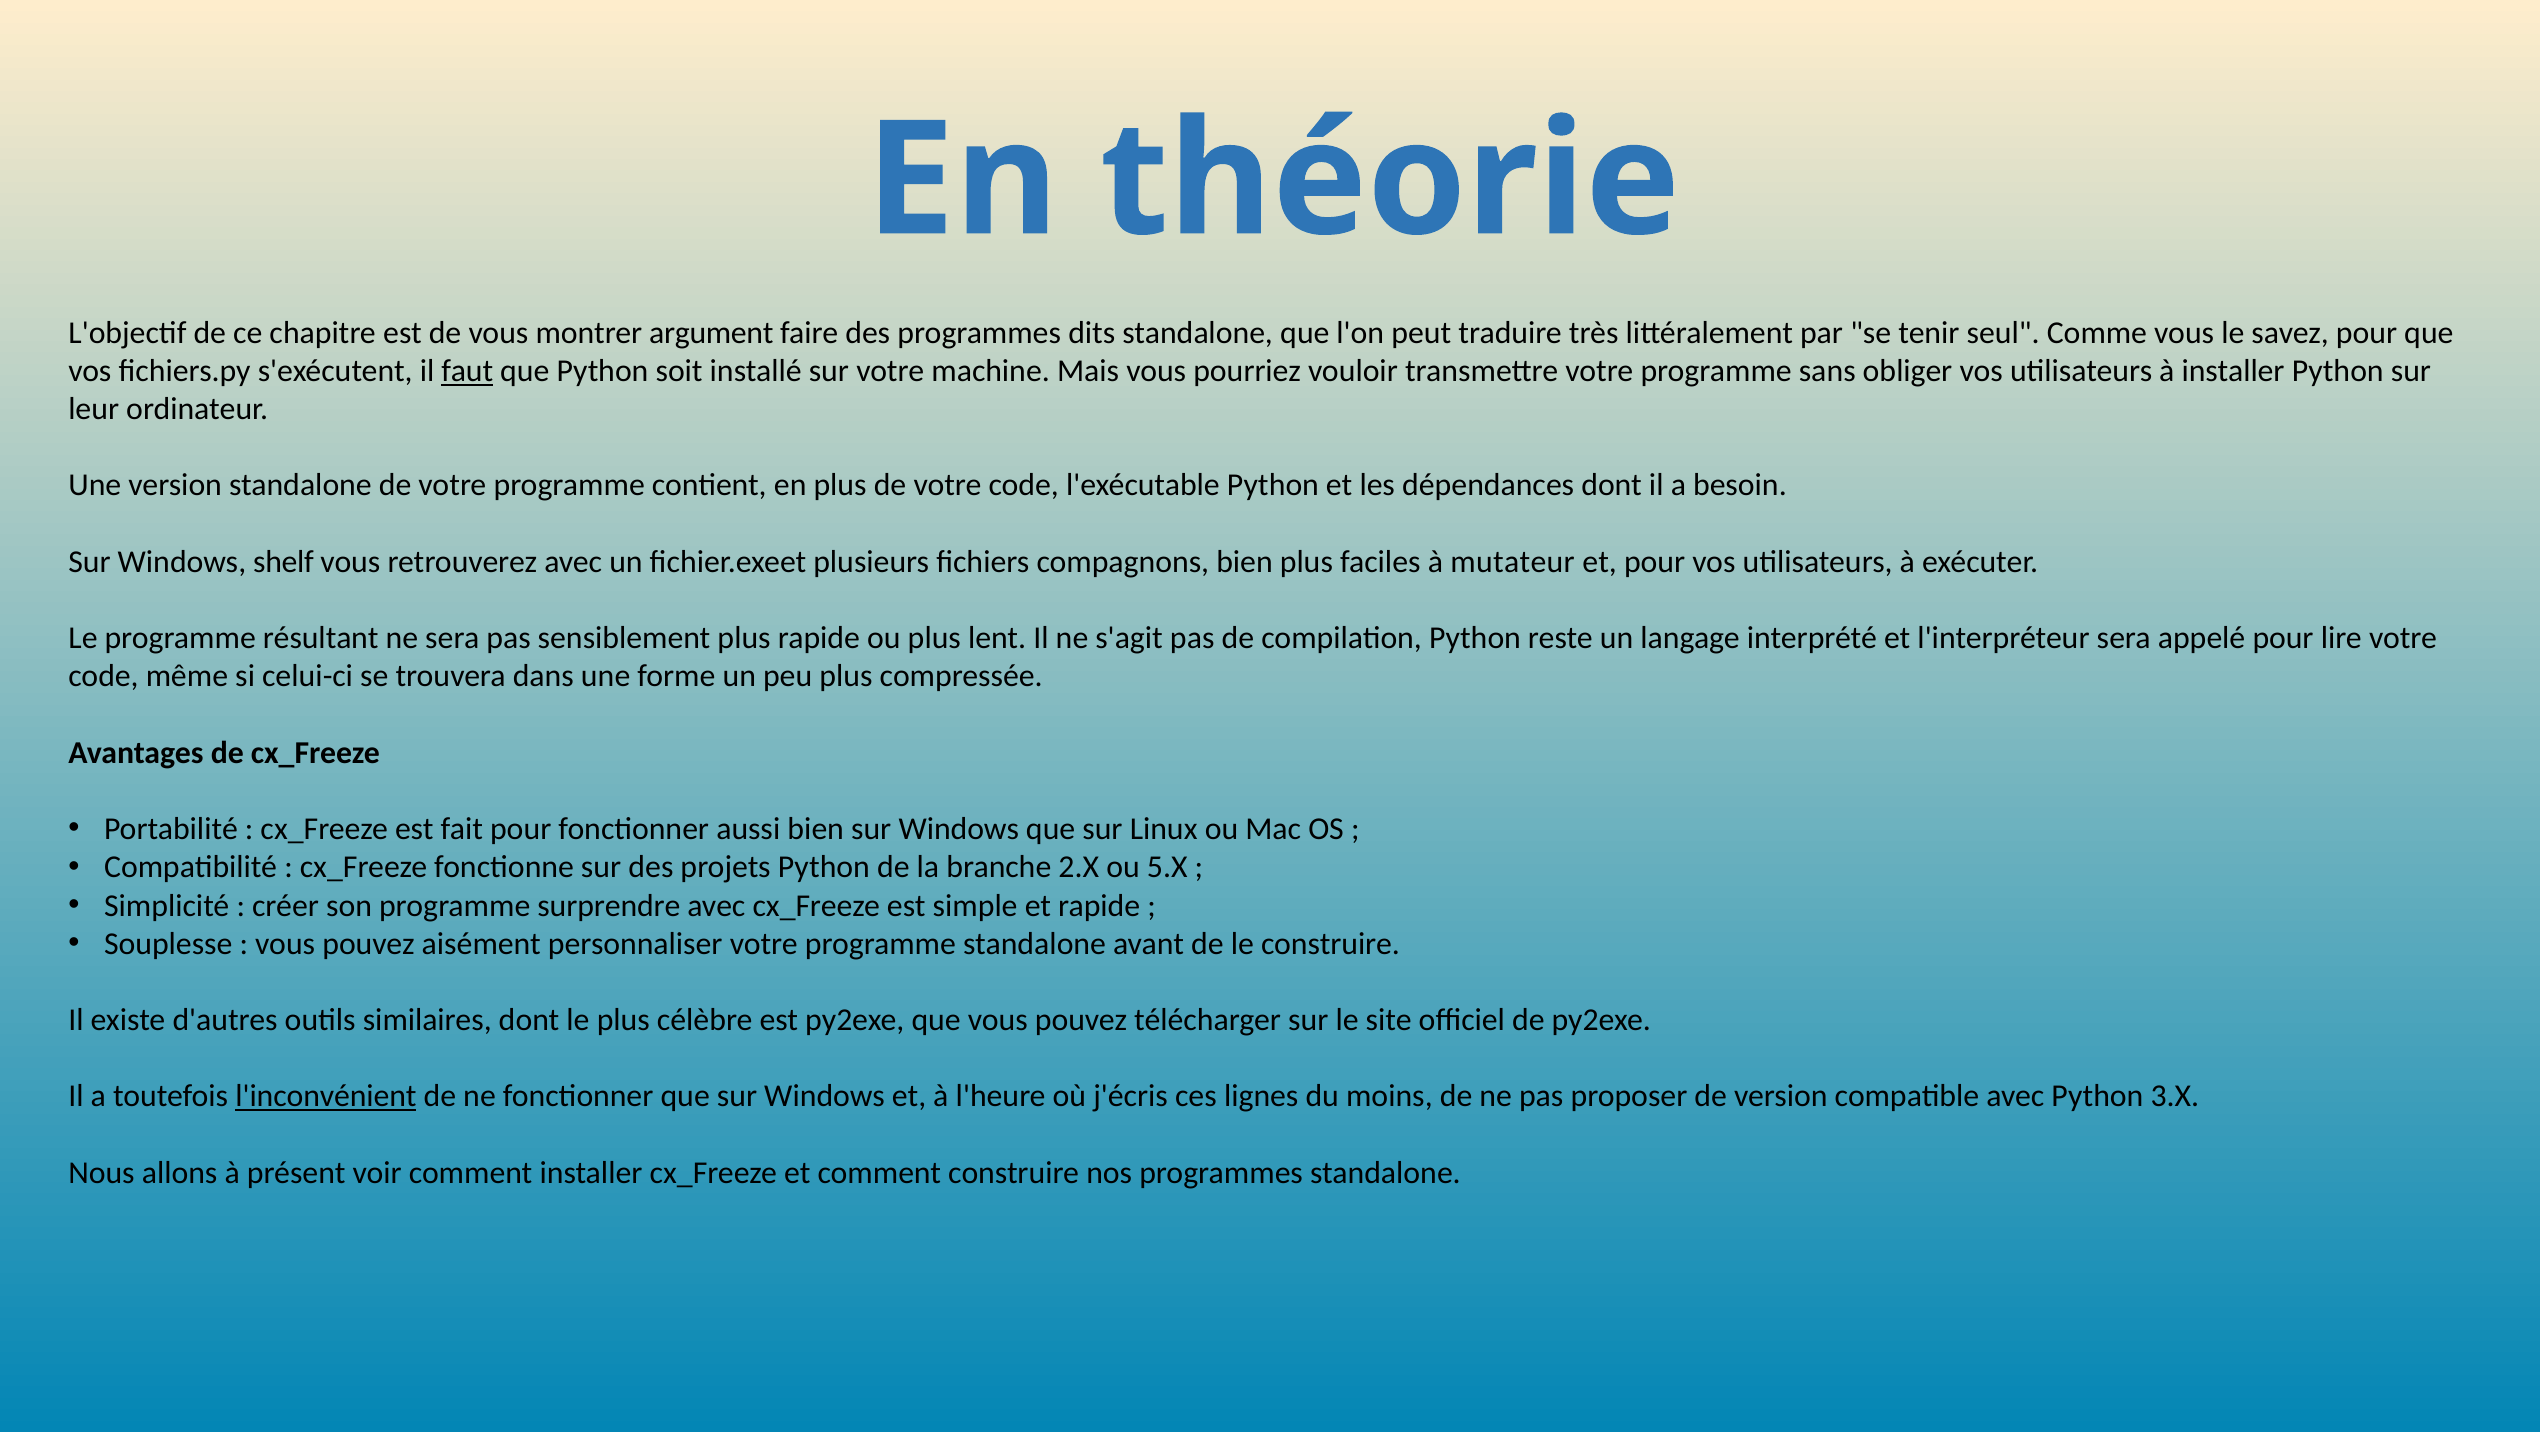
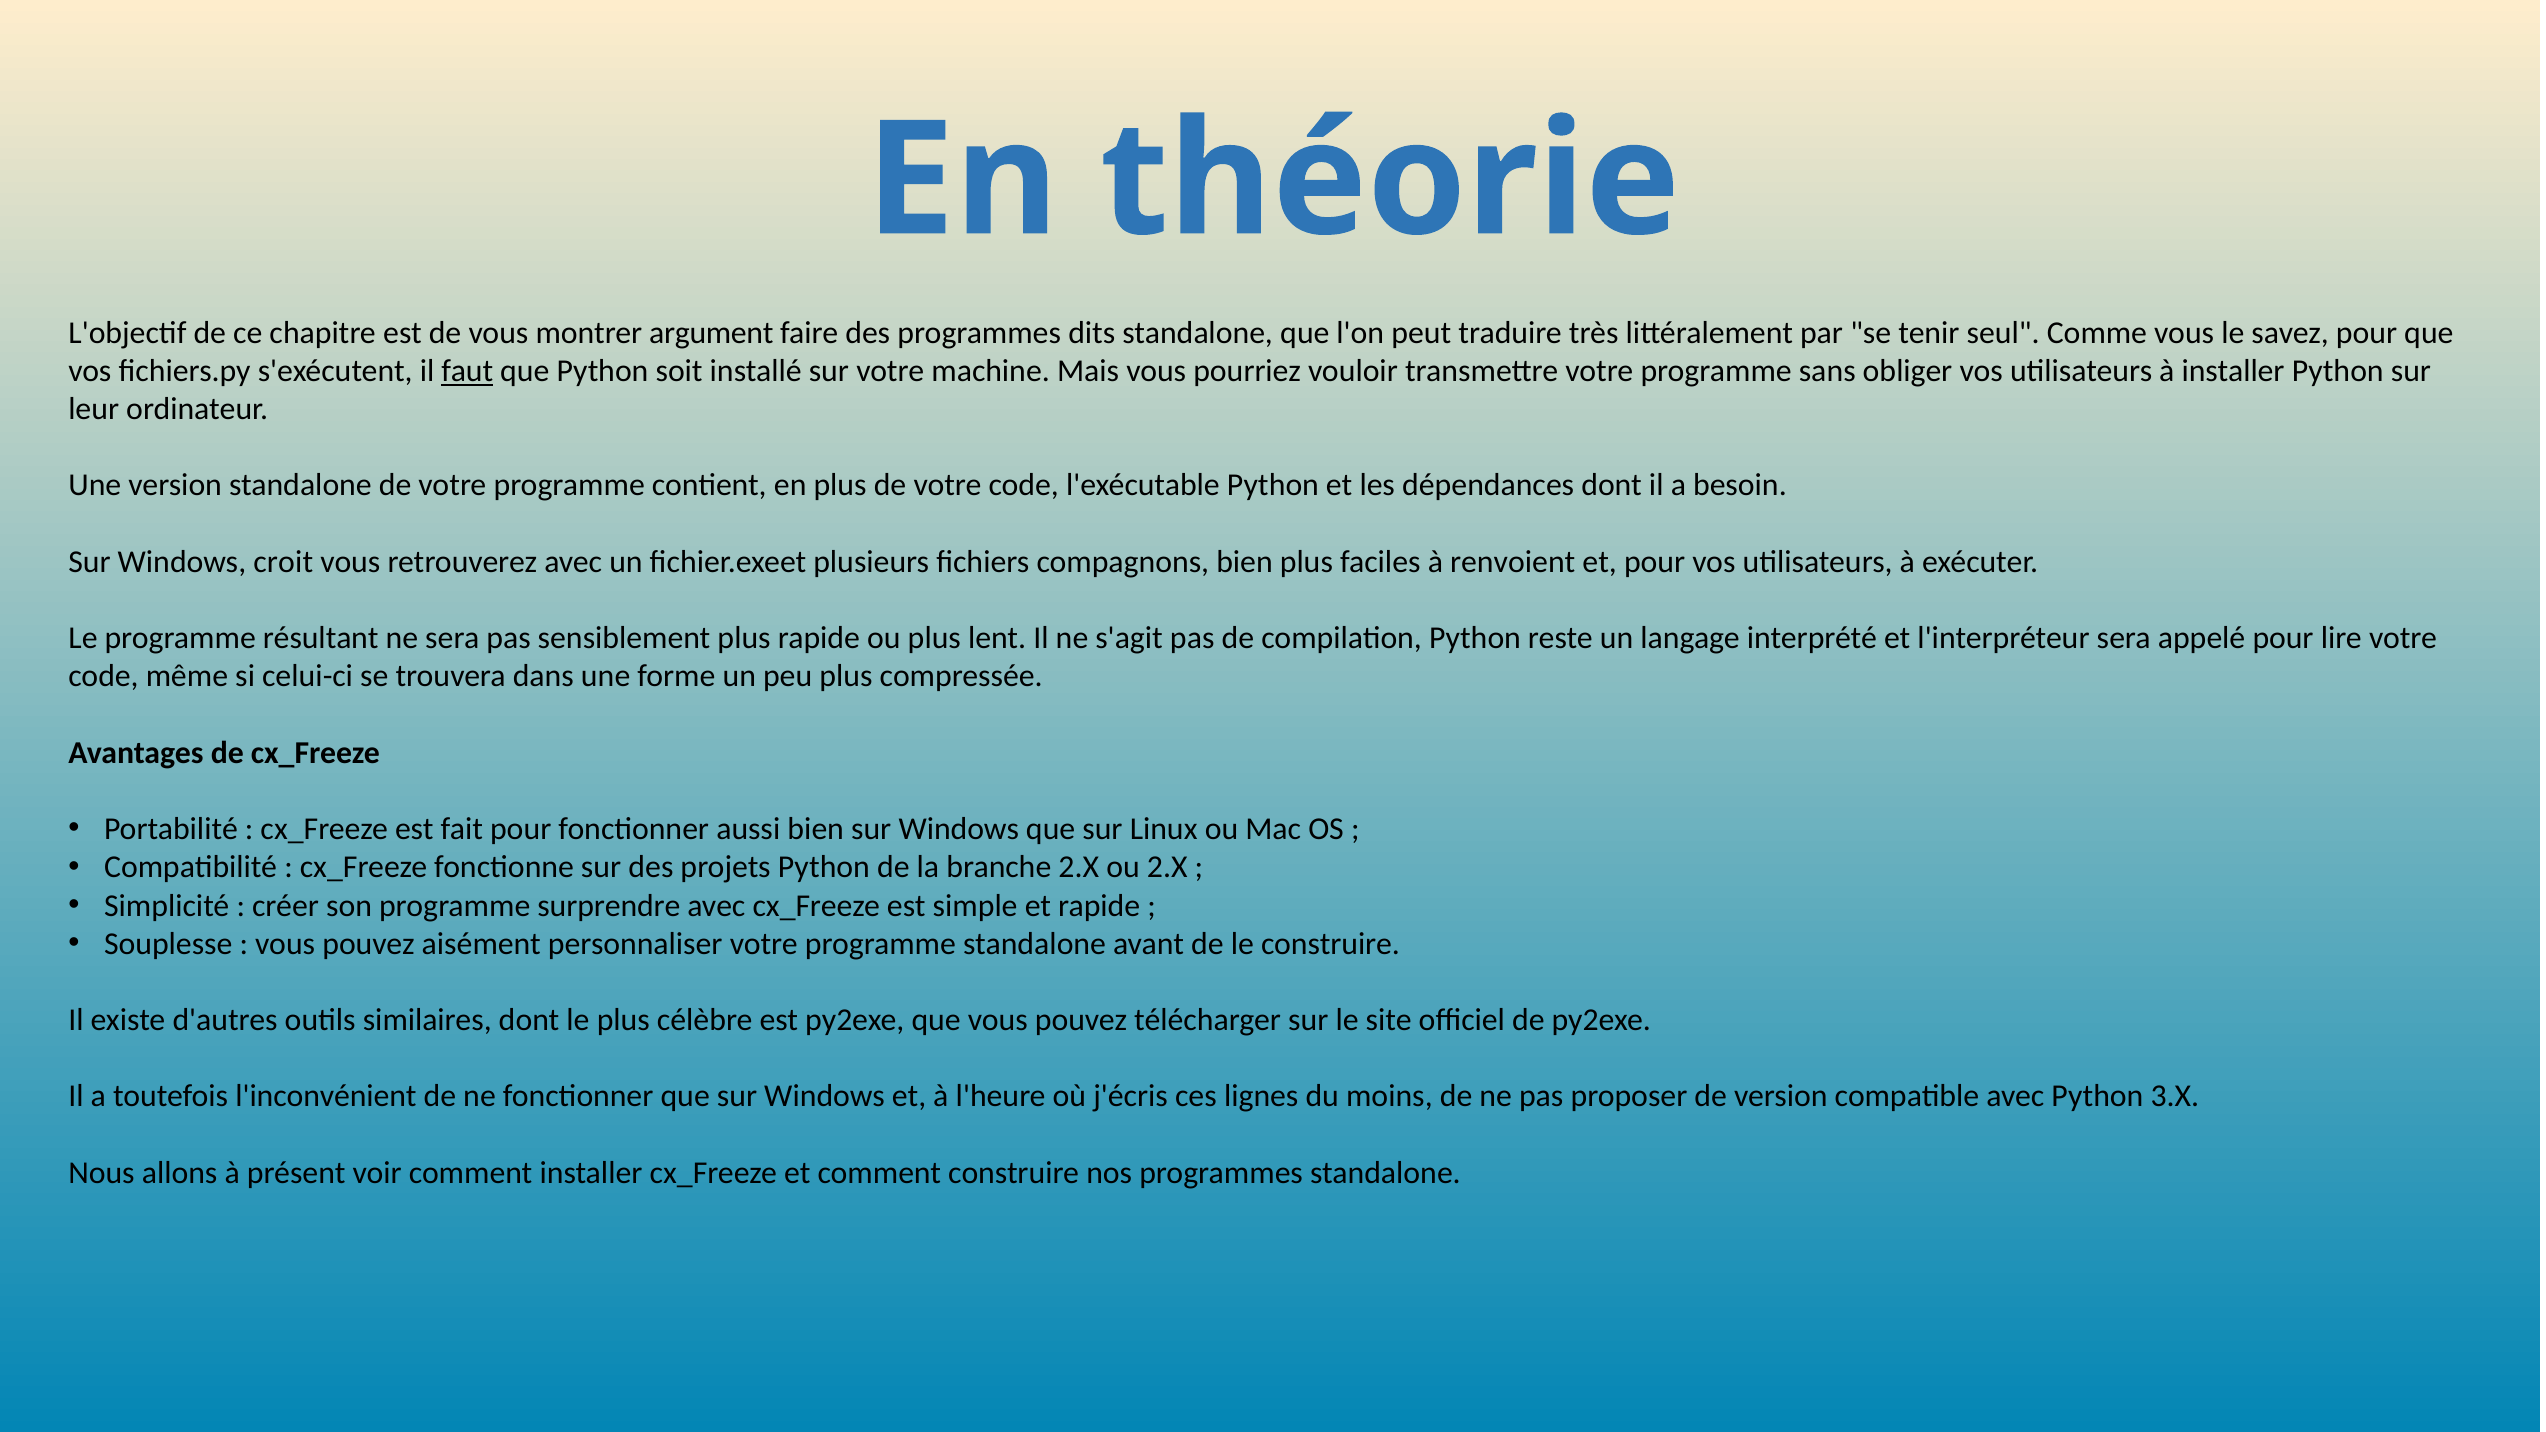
shelf: shelf -> croit (283, 562)
mutateur: mutateur -> renvoient (1513, 562)
ou 5.X: 5.X -> 2.X (1167, 867)
l'inconvénient underline: present -> none (326, 1097)
